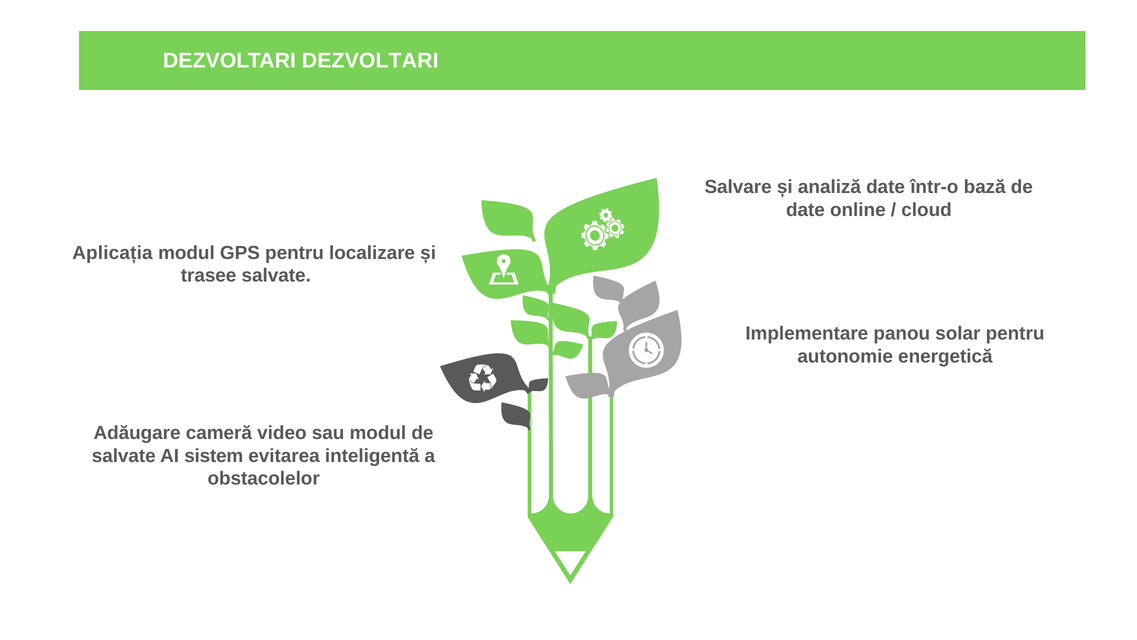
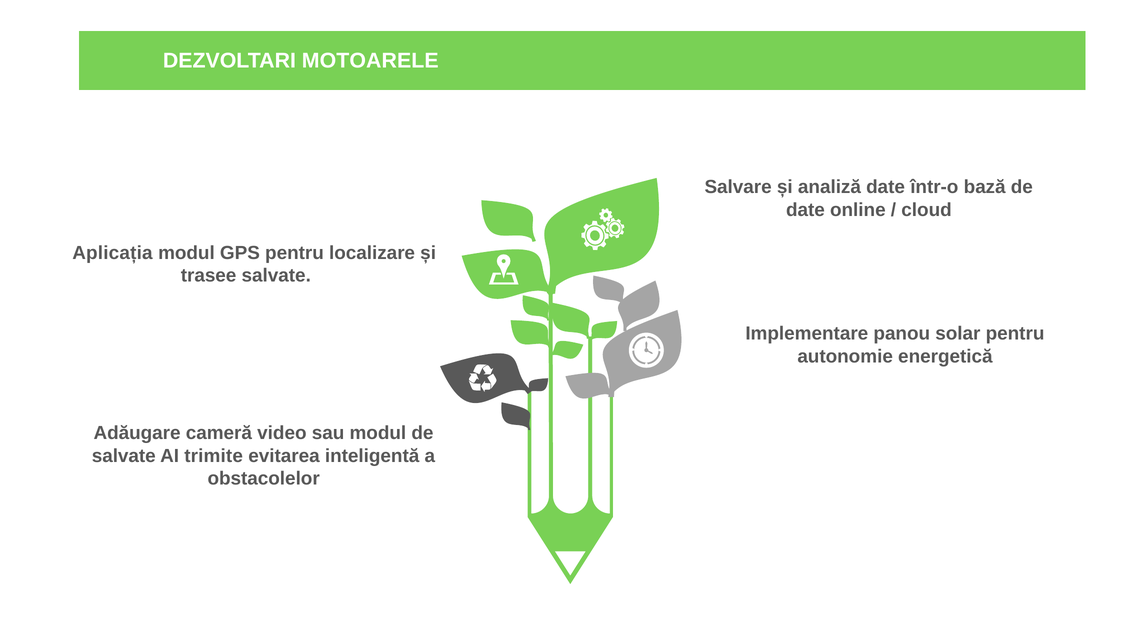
DEZVOLTARI DEZVOLTARI: DEZVOLTARI -> MOTOARELE (370, 61)
sistem: sistem -> trimite (214, 456)
